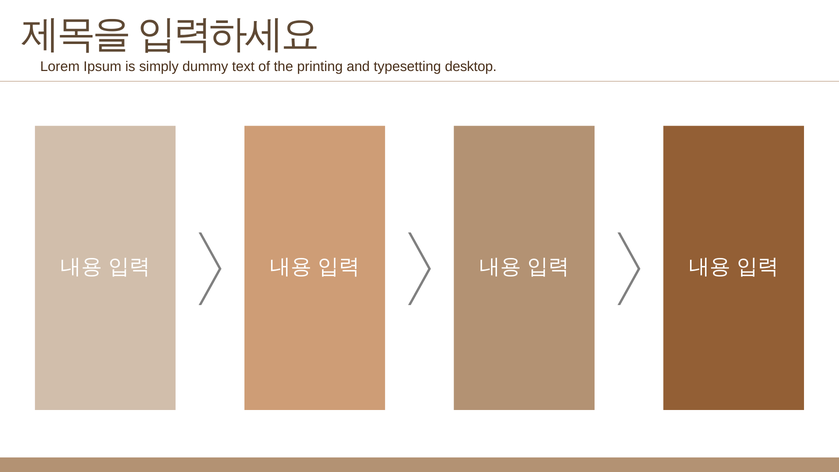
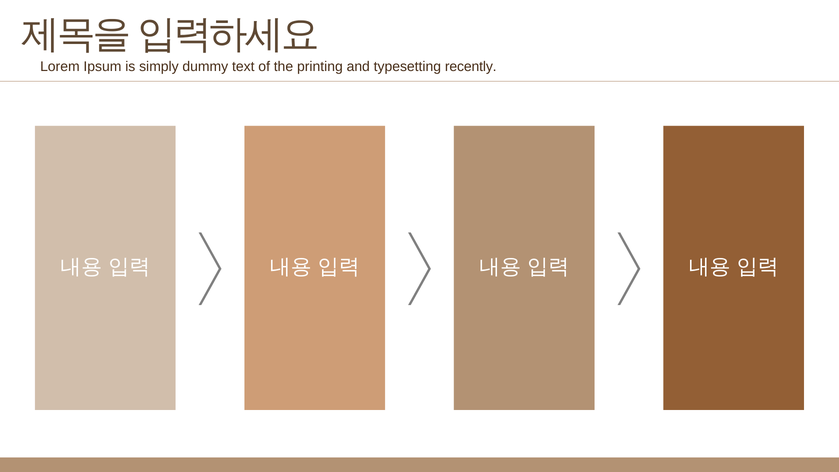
desktop: desktop -> recently (471, 67)
